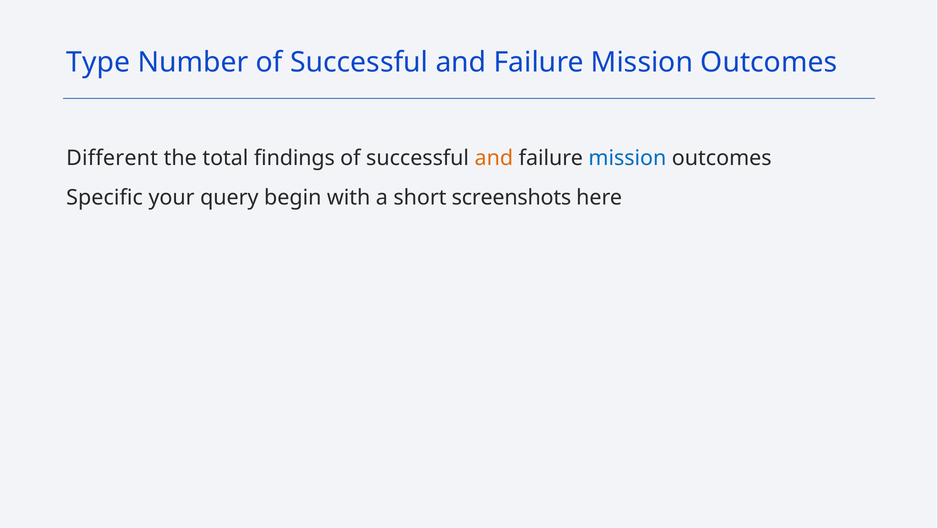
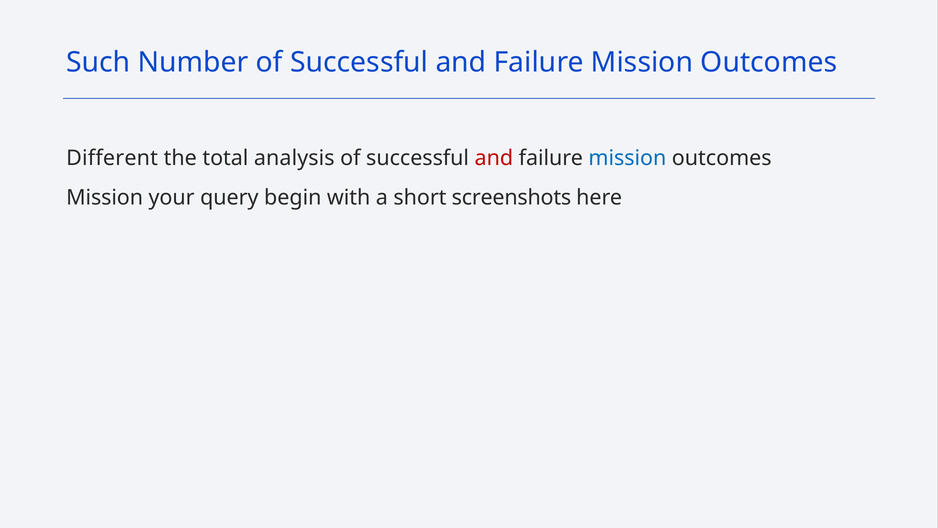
Type: Type -> Such (98, 62)
findings: findings -> analysis (294, 158)
and colour: orange -> red (494, 158)
Specific: Specific -> Mission (105, 198)
